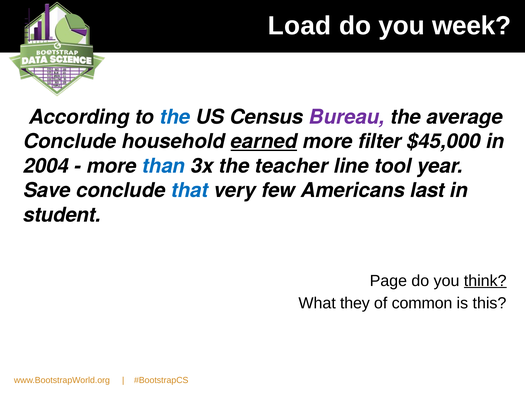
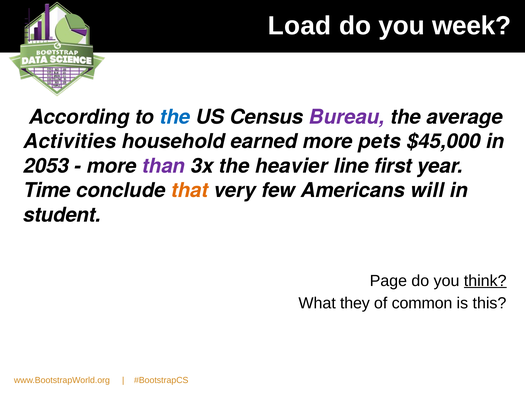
Conclude: Conclude -> Activities (70, 141)
earned underline: present -> none (264, 141)
filter: filter -> pets (380, 141)
2004: 2004 -> 2053 (46, 166)
than colour: blue -> purple (164, 166)
teacher: teacher -> heavier (291, 166)
tool: tool -> first (393, 166)
Save: Save -> Time (47, 190)
that colour: blue -> orange (190, 190)
last: last -> will (427, 190)
